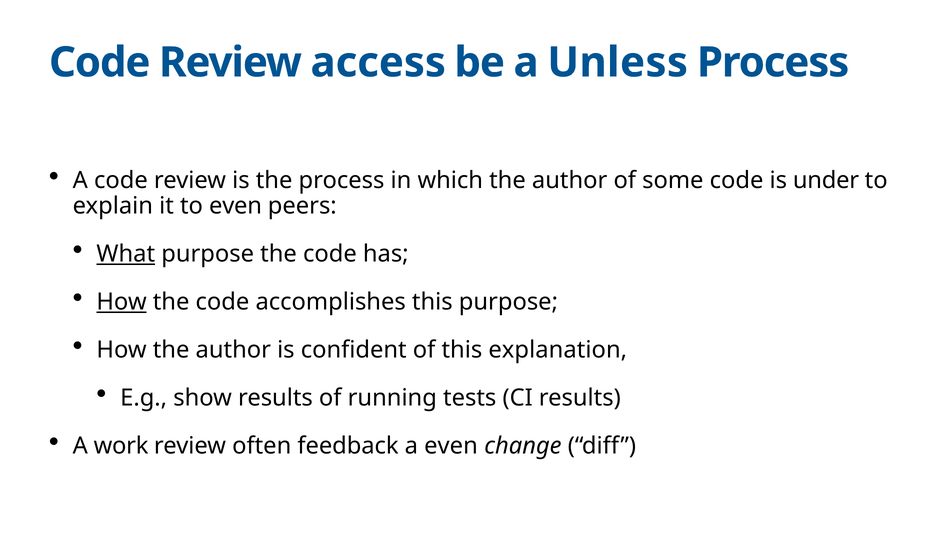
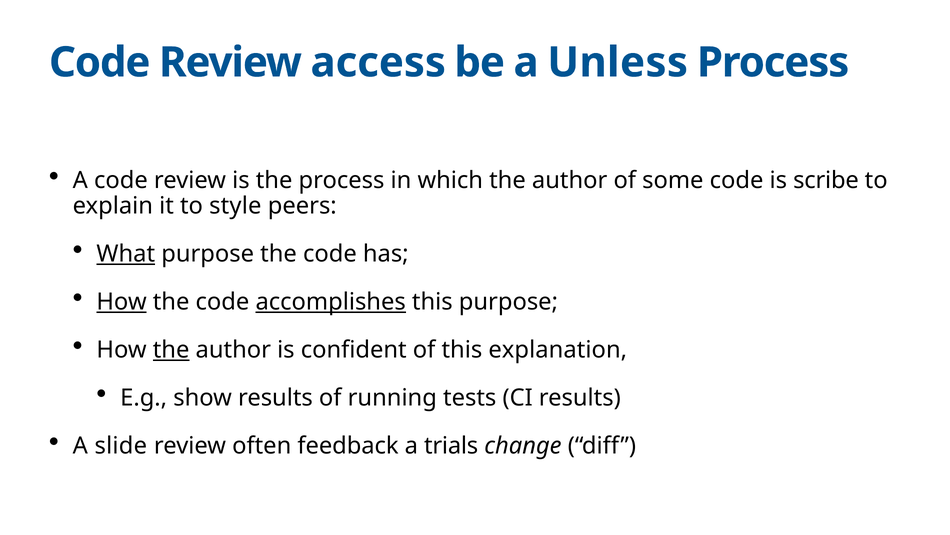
under: under -> scribe (826, 180)
to even: even -> style (235, 206)
accomplishes underline: none -> present (331, 302)
the underline: none -> present (171, 350)
work: work -> slide (121, 445)
a even: even -> trials (451, 445)
